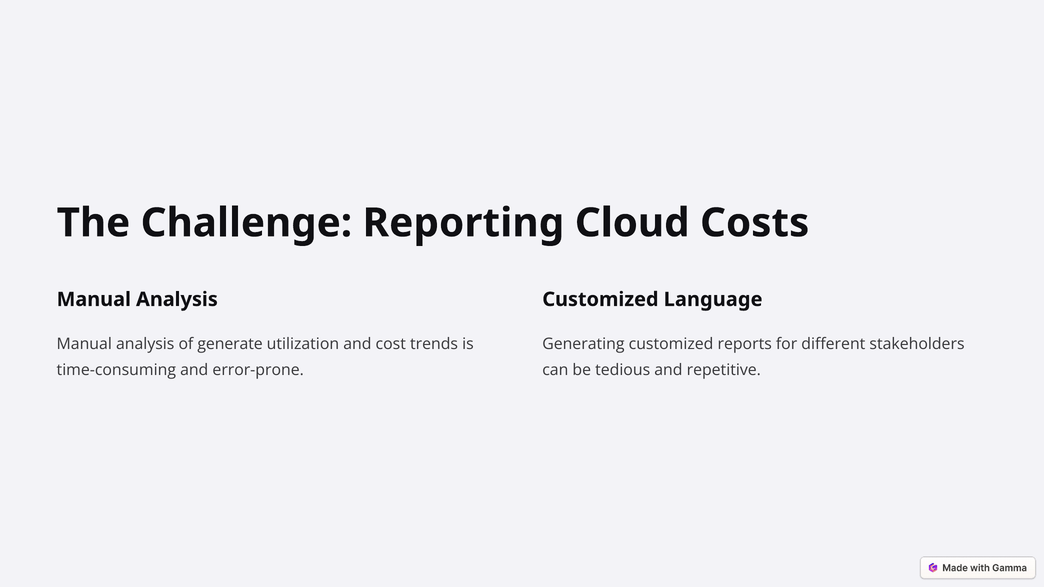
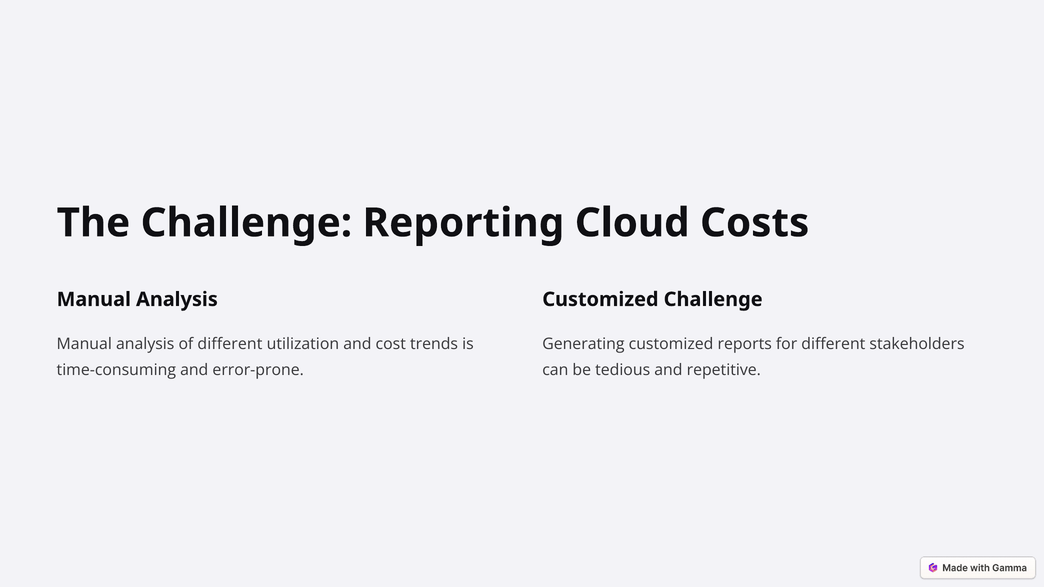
Customized Language: Language -> Challenge (713, 300)
of generate: generate -> different (230, 344)
